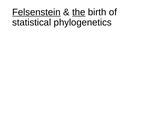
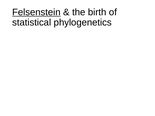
the underline: present -> none (79, 12)
